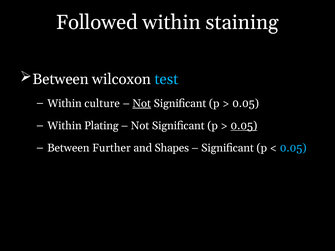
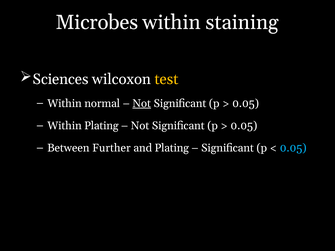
Followed: Followed -> Microbes (97, 22)
Between: Between -> Sciences (61, 79)
test colour: light blue -> yellow (167, 79)
culture: culture -> normal (102, 104)
0.05 underline: present -> none (244, 126)
and Shapes: Shapes -> Plating (172, 148)
